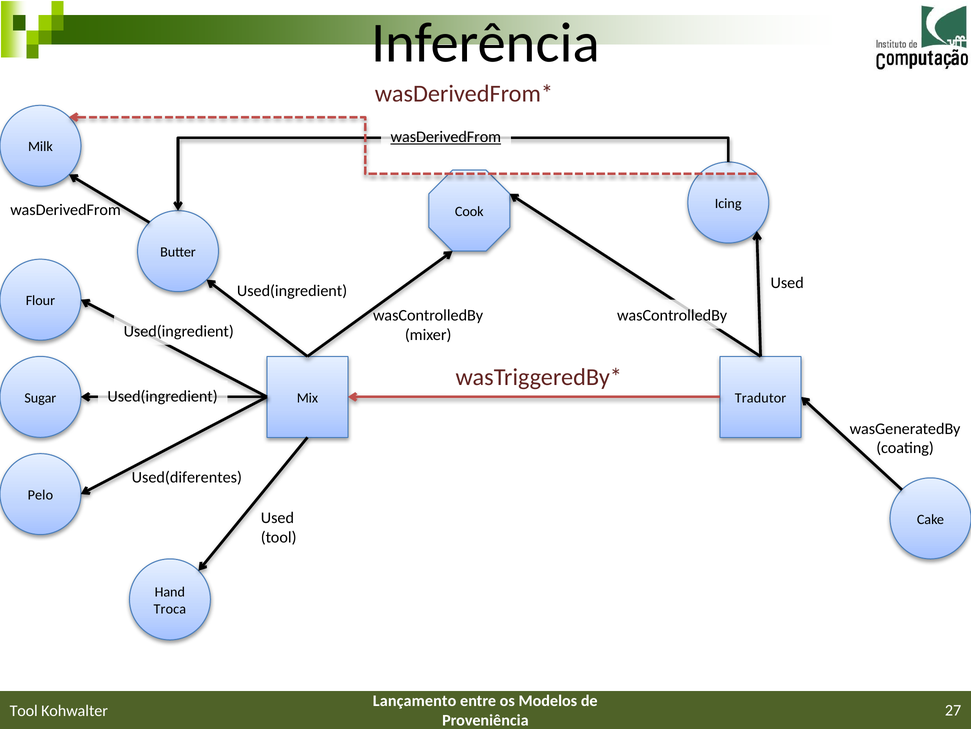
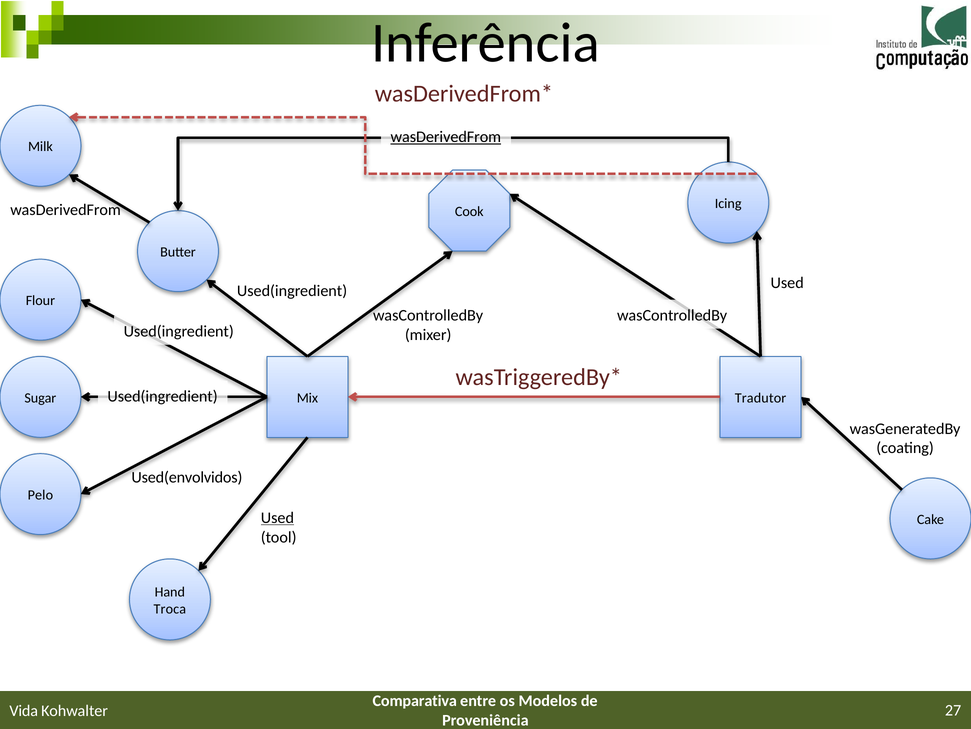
Used(diferentes: Used(diferentes -> Used(envolvidos (187, 477)
Used underline: none -> present (277, 517)
Lançamento: Lançamento -> Comparativa (415, 700)
Tool: Tool -> Vida (24, 710)
